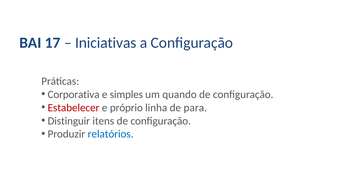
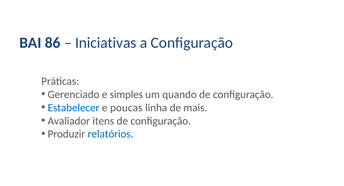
17: 17 -> 86 (53, 43)
Corporativa: Corporativa -> Gerenciado (74, 95)
Estabelecer colour: red -> blue (74, 108)
próprio: próprio -> poucas (126, 108)
para: para -> mais (195, 108)
Distinguir: Distinguir -> Avaliador (69, 121)
